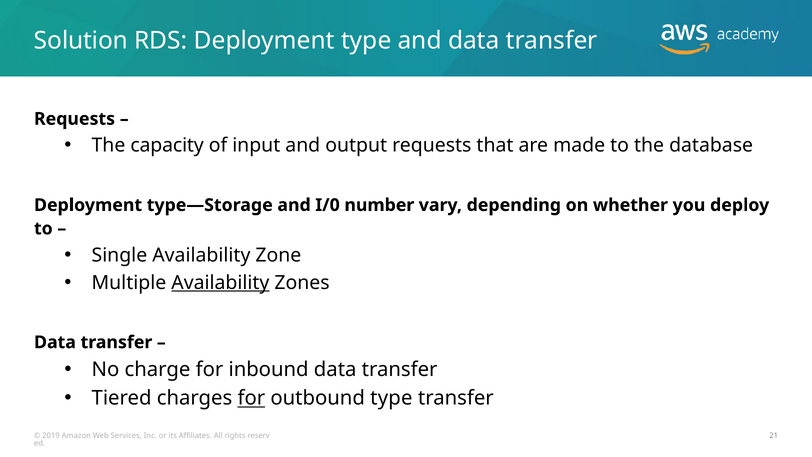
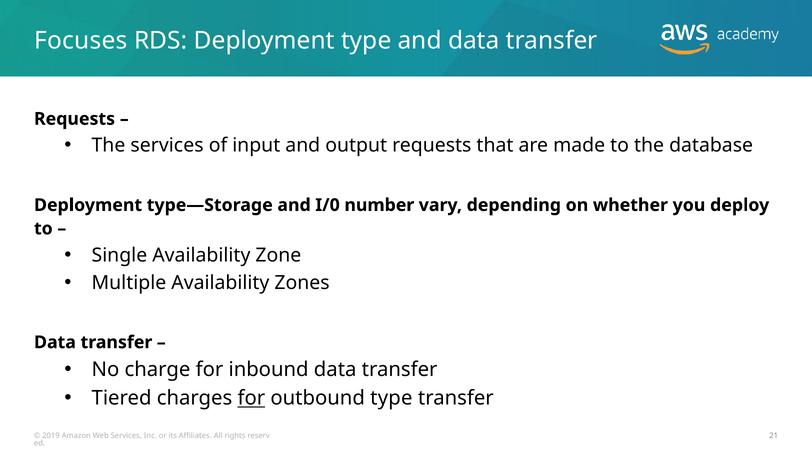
Solution: Solution -> Focuses (81, 40)
The capacity: capacity -> services (167, 145)
Availability underline: present -> none (220, 283)
